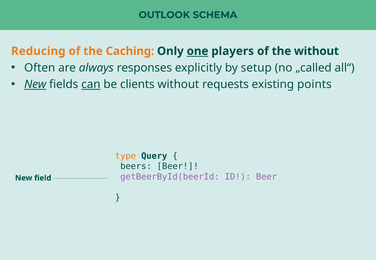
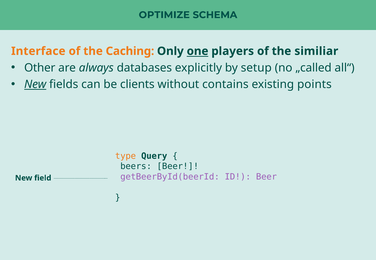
OUTLOOK: OUTLOOK -> OPTIMIZE (164, 15)
Reducing: Reducing -> Interface (38, 51)
the without: without -> similiar (316, 51)
Often: Often -> Other (40, 68)
responses: responses -> databases (144, 68)
can underline: present -> none (91, 84)
requests: requests -> contains (225, 84)
